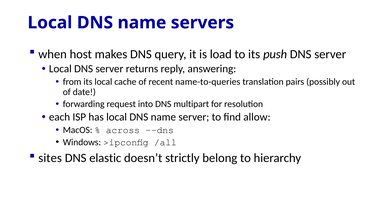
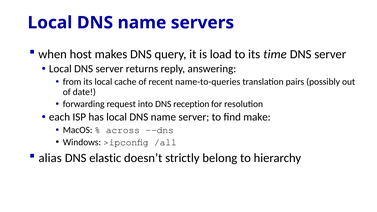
push: push -> time (275, 54)
multipart: multipart -> reception (191, 104)
allow: allow -> make (257, 117)
sites: sites -> alias (50, 158)
